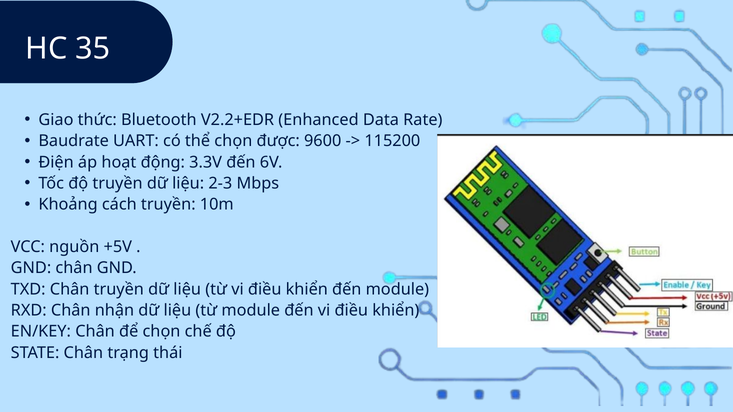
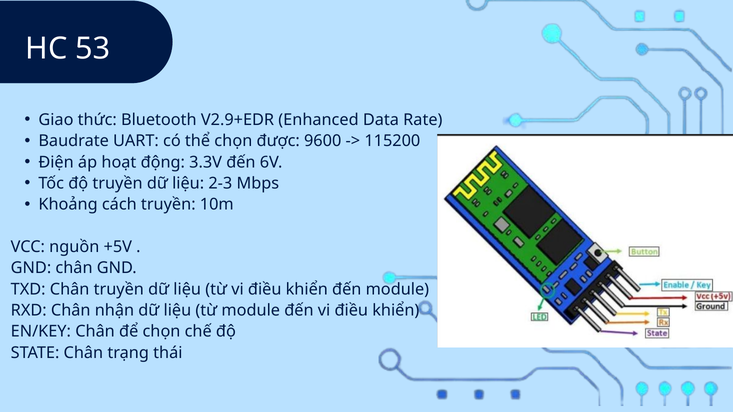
35: 35 -> 53 (93, 49)
V2.2+EDR: V2.2+EDR -> V2.9+EDR (238, 120)
